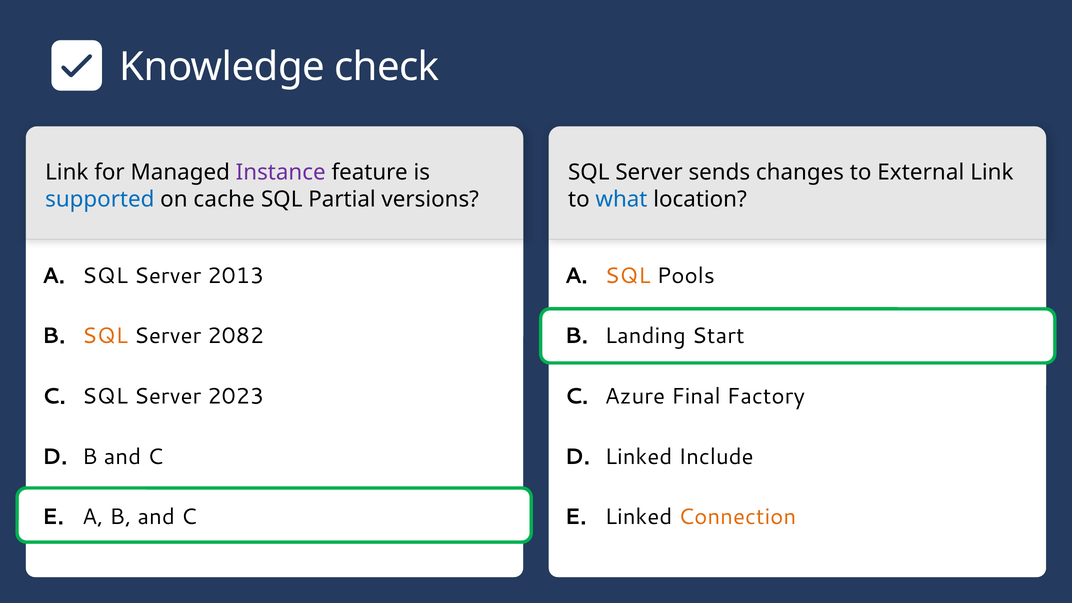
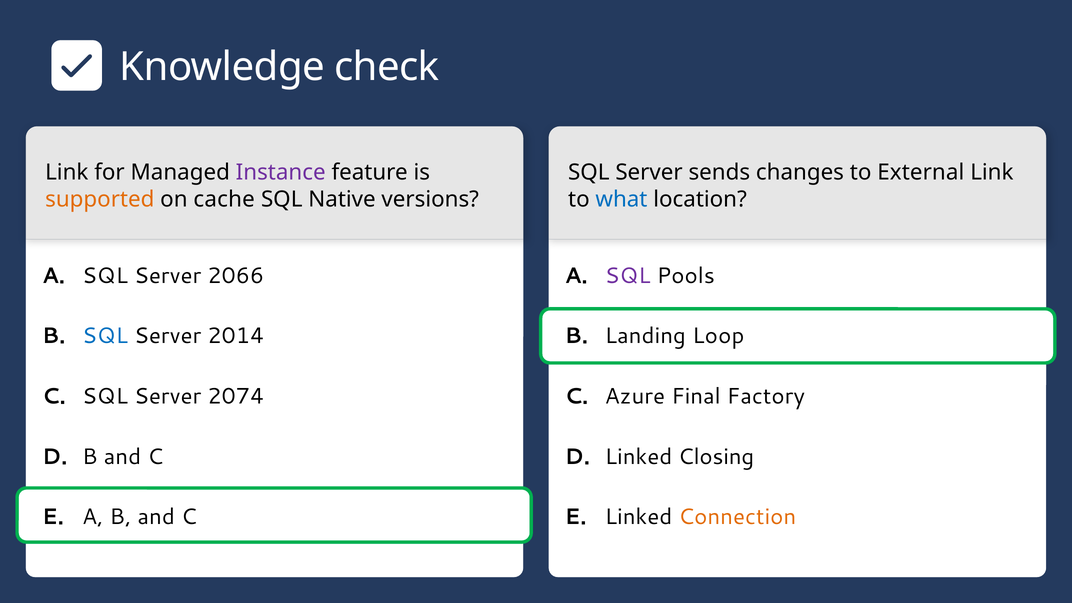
supported colour: blue -> orange (100, 199)
Partial: Partial -> Native (342, 199)
2013: 2013 -> 2066 (236, 276)
SQL colour: orange -> purple (628, 276)
SQL colour: orange -> blue (105, 336)
2082: 2082 -> 2014 (236, 336)
Start: Start -> Loop (718, 336)
2023: 2023 -> 2074 (236, 396)
Include: Include -> Closing (716, 457)
